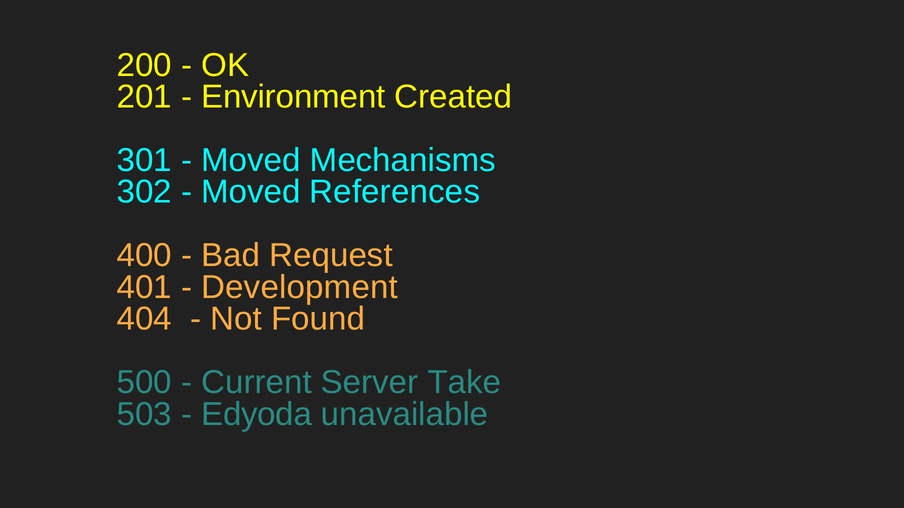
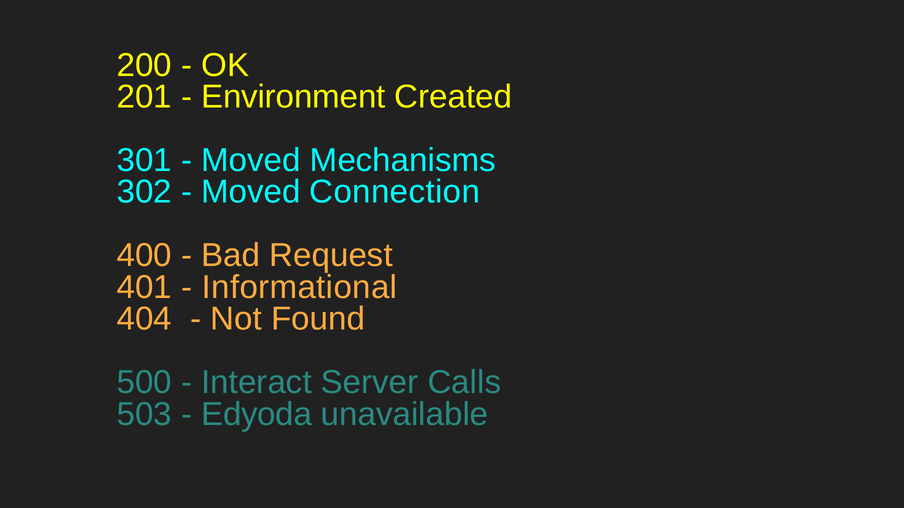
References: References -> Connection (395, 192)
Development: Development -> Informational (300, 288)
Current: Current -> Interact (256, 383)
Take: Take -> Calls (464, 383)
